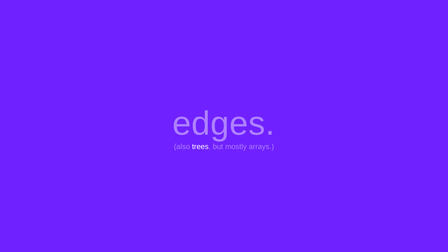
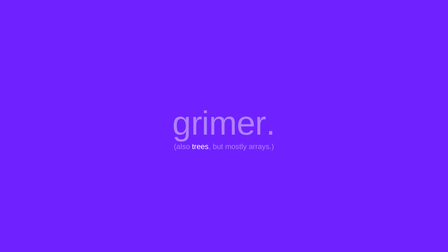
edges: edges -> grimer (224, 124)
